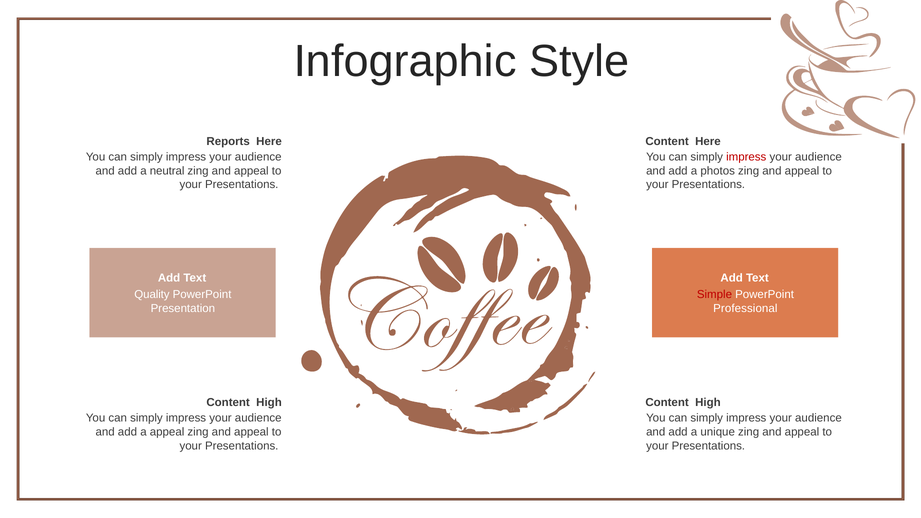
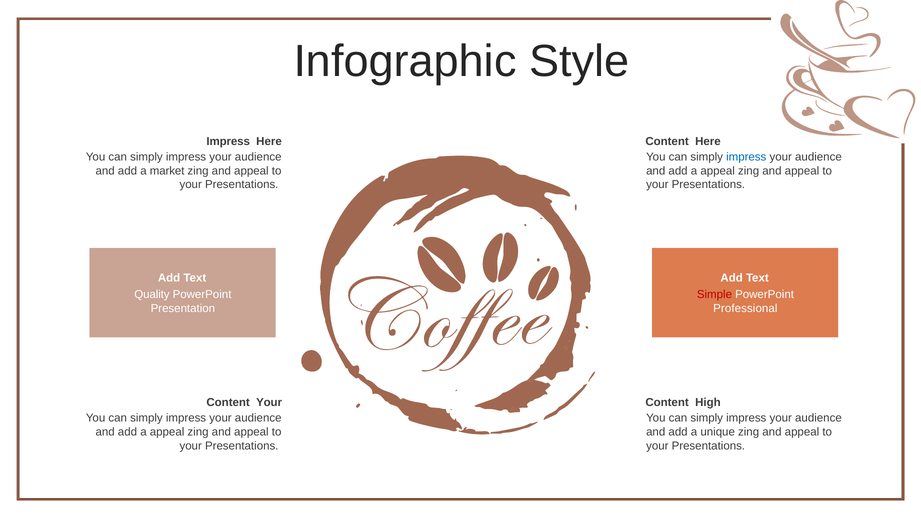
Reports: Reports -> Impress (228, 141)
impress colour: red -> blue (746, 157)
neutral: neutral -> market (167, 171)
photos: photos -> appeal (718, 171)
High: High -> Your (269, 403)
